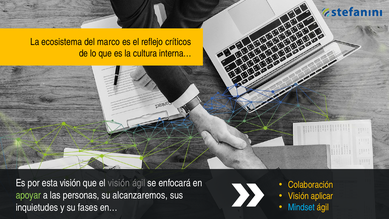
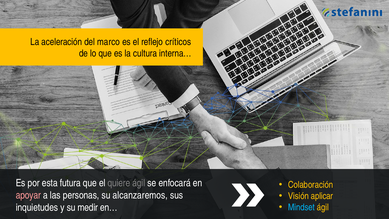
ecosistema: ecosistema -> aceleración (62, 42)
esta visión: visión -> futura (70, 183)
el visión: visión -> quiere (119, 183)
apoyar colour: light green -> pink (28, 195)
fases: fases -> medir (88, 207)
